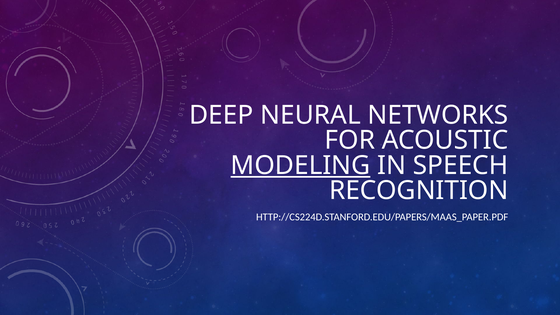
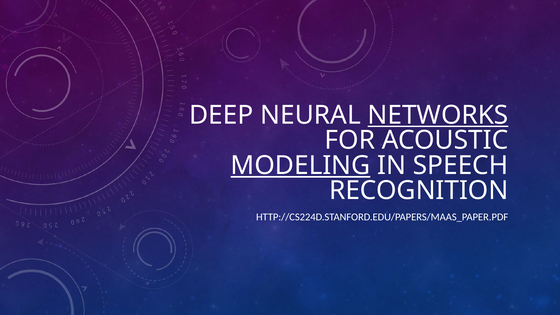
NETWORKS underline: none -> present (438, 115)
